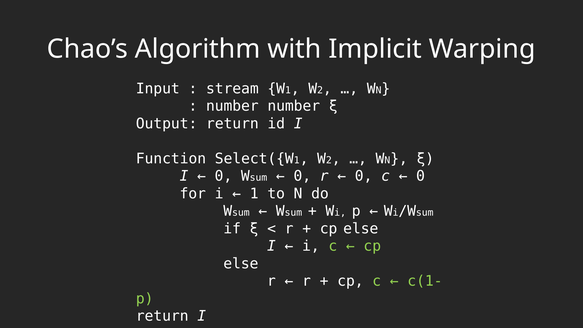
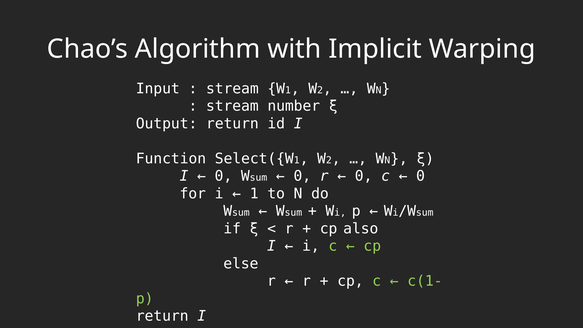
number: number -> stream (232, 106)
else: else -> also (361, 229)
